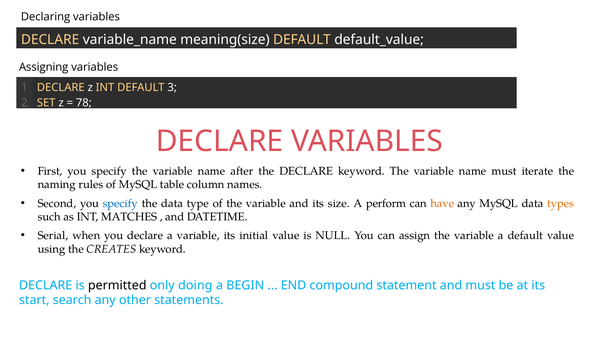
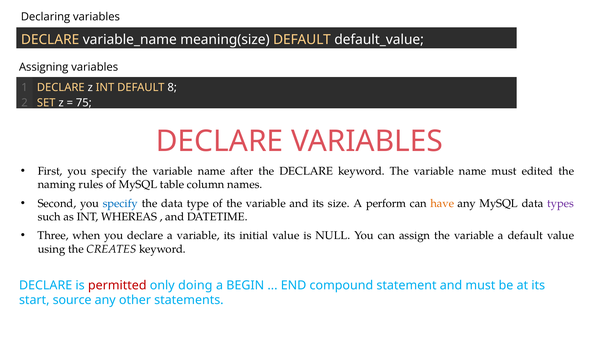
3: 3 -> 8 (172, 87)
78: 78 -> 75 (84, 103)
iterate: iterate -> edited (537, 171)
types colour: orange -> purple (561, 203)
MATCHES: MATCHES -> WHEREAS (129, 217)
Serial: Serial -> Three (53, 235)
permitted colour: black -> red (117, 285)
search: search -> source (72, 300)
